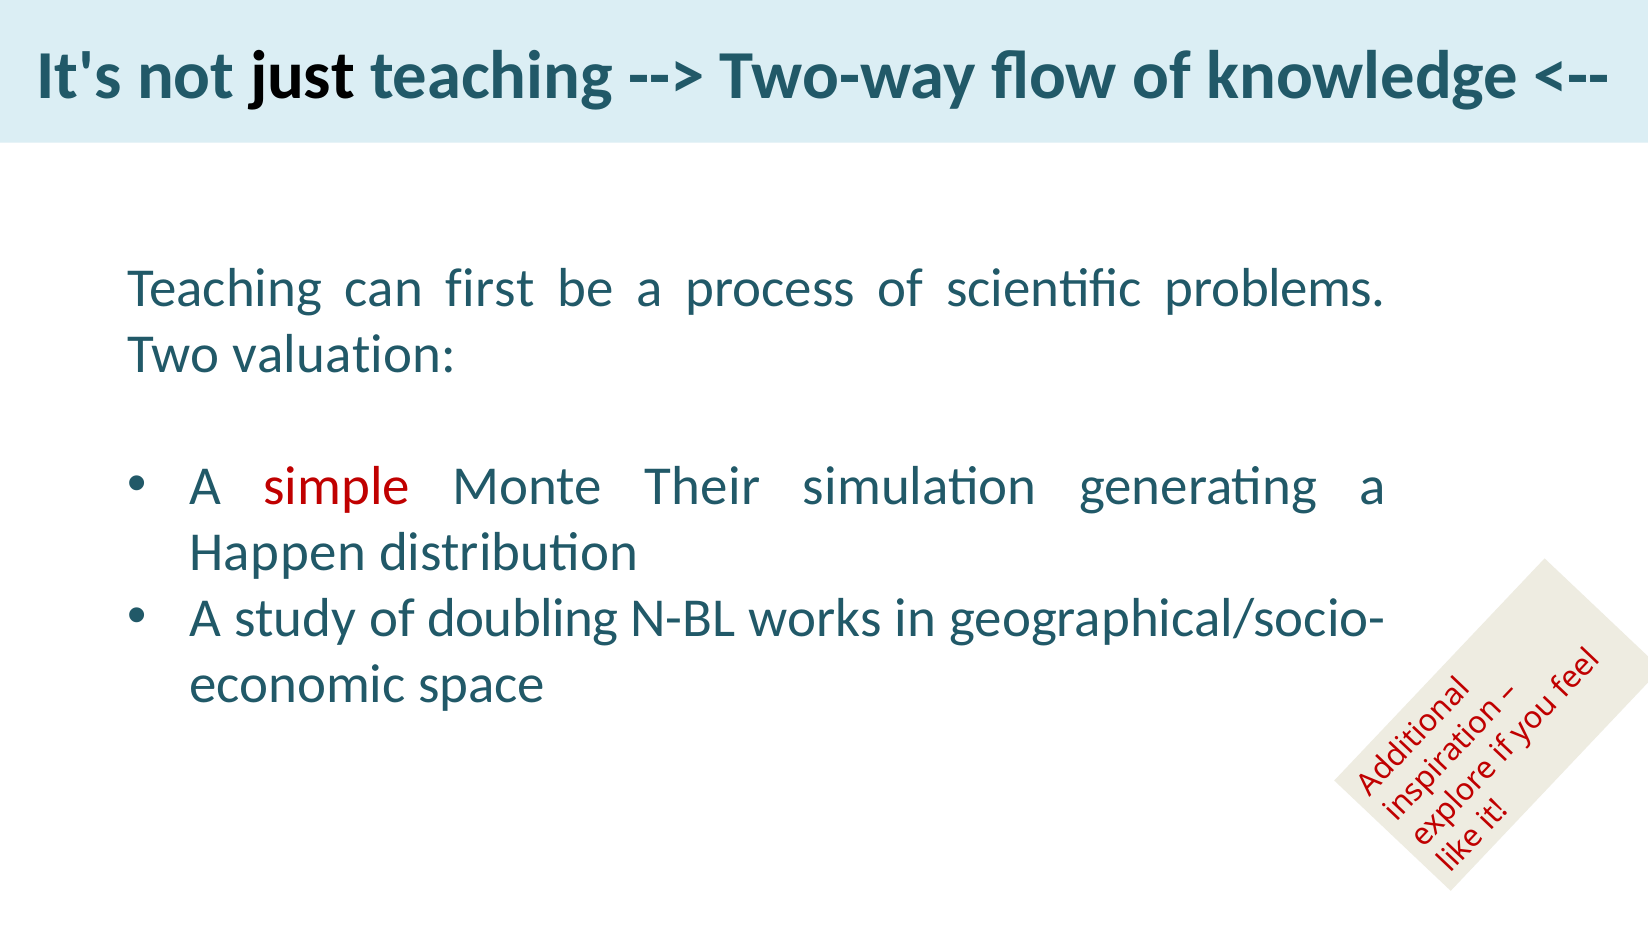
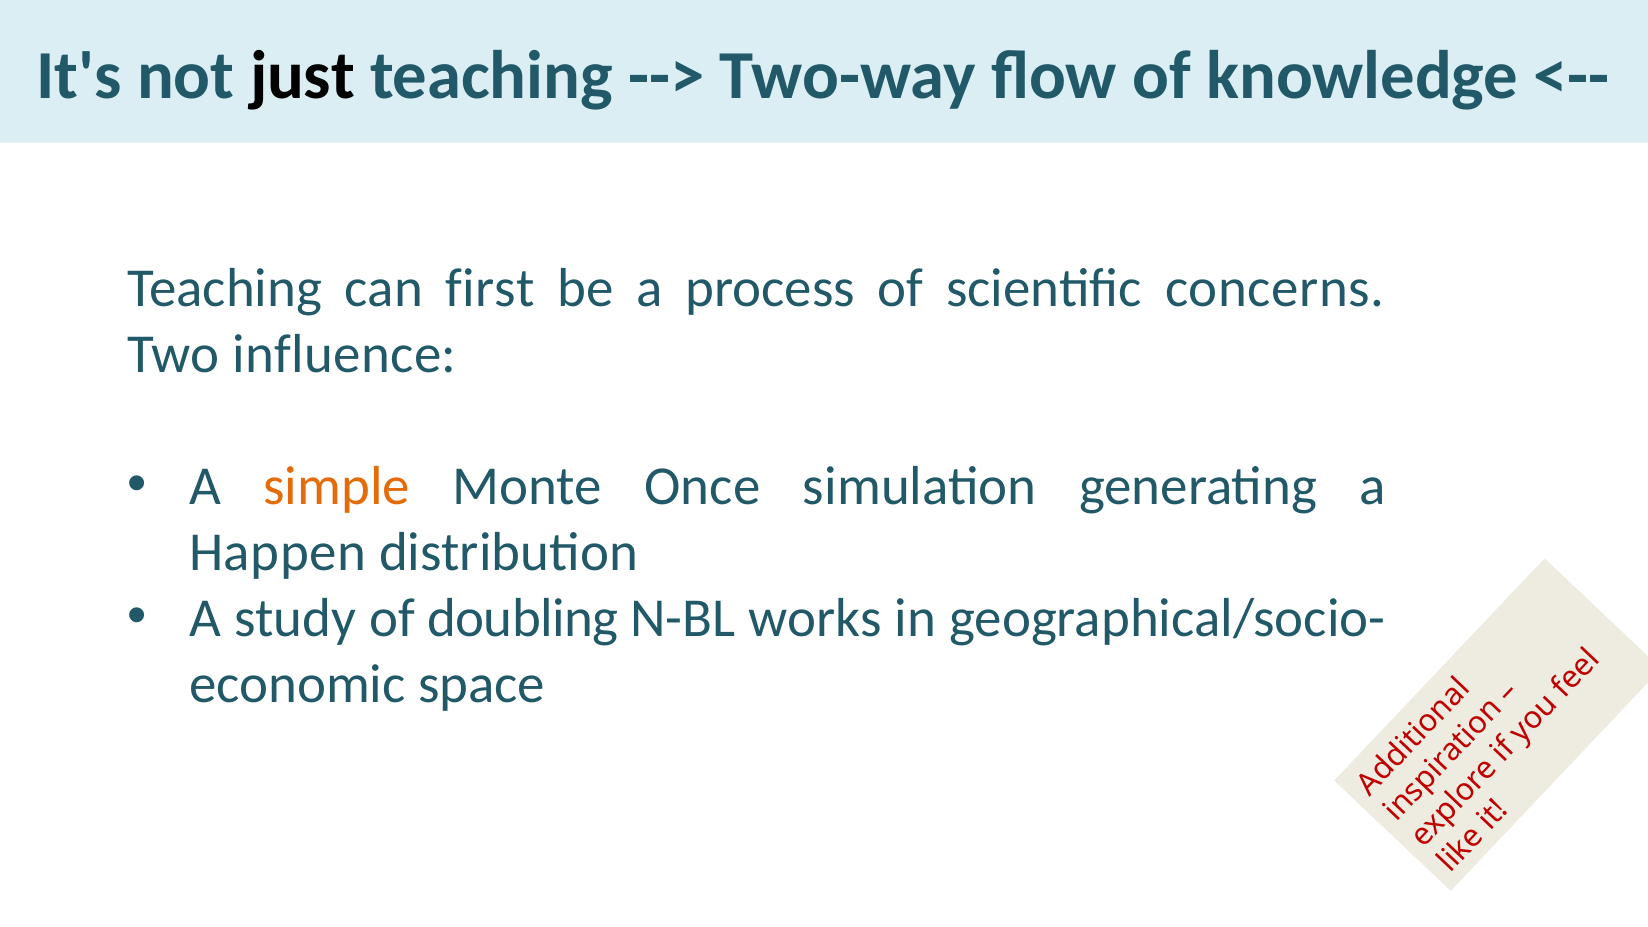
problems: problems -> concerns (1275, 289)
valuation: valuation -> influence (344, 354)
simple colour: red -> orange (337, 486)
Their: Their -> Once (702, 486)
